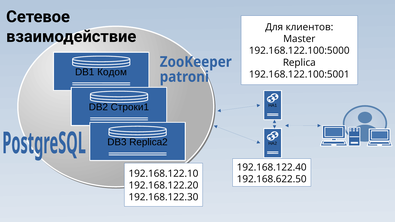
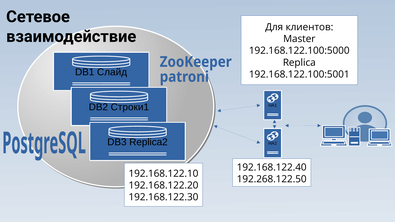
Кодом: Кодом -> Слайд (112, 72)
192.168.622.50: 192.168.622.50 -> 192.268.122.50 (272, 179)
